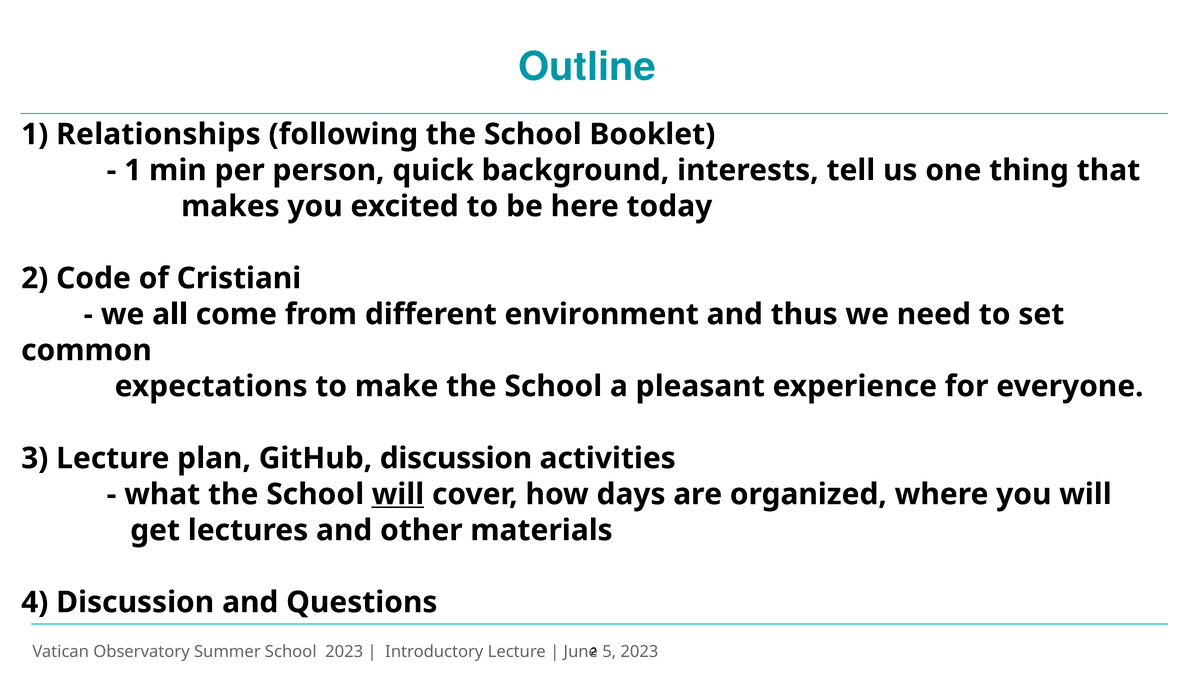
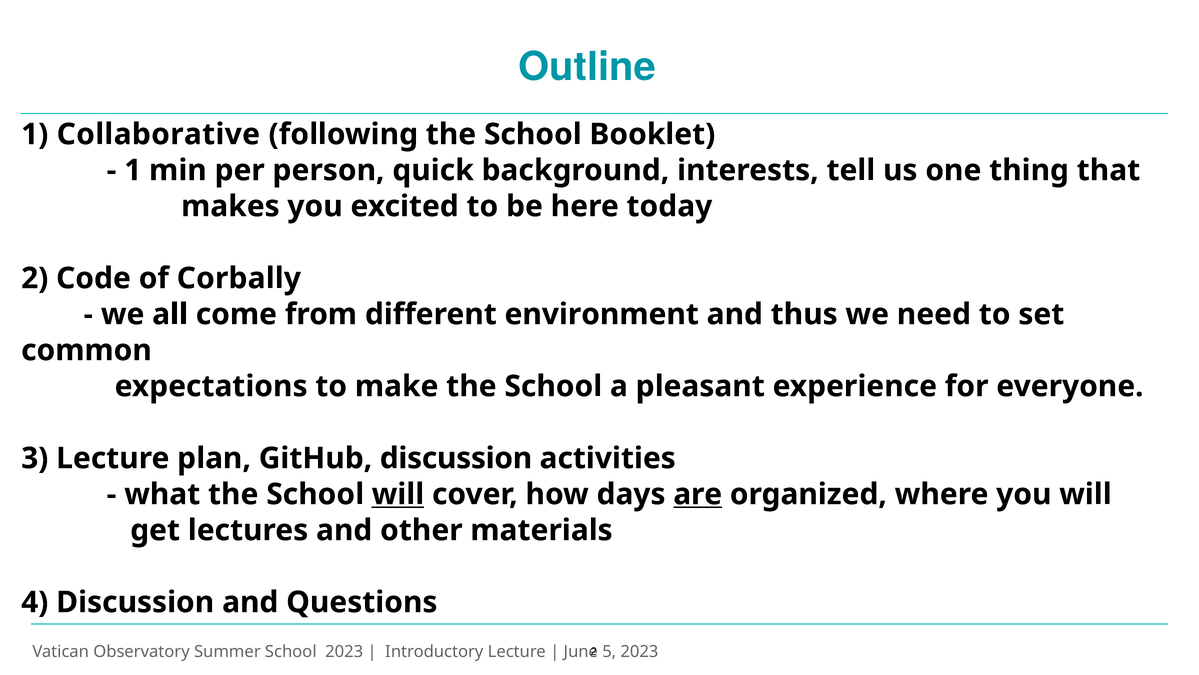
Relationships: Relationships -> Collaborative (158, 134)
Cristiani: Cristiani -> Corbally (239, 278)
are underline: none -> present (698, 494)
